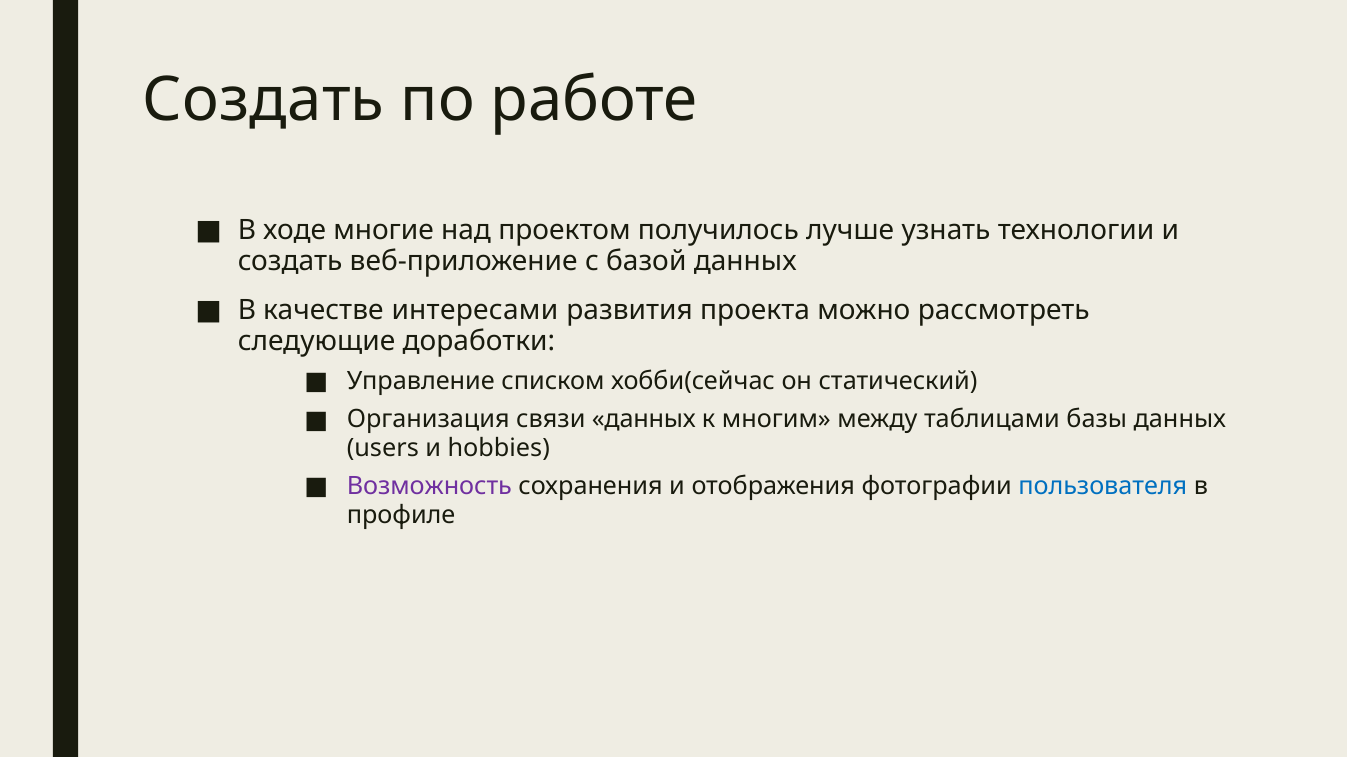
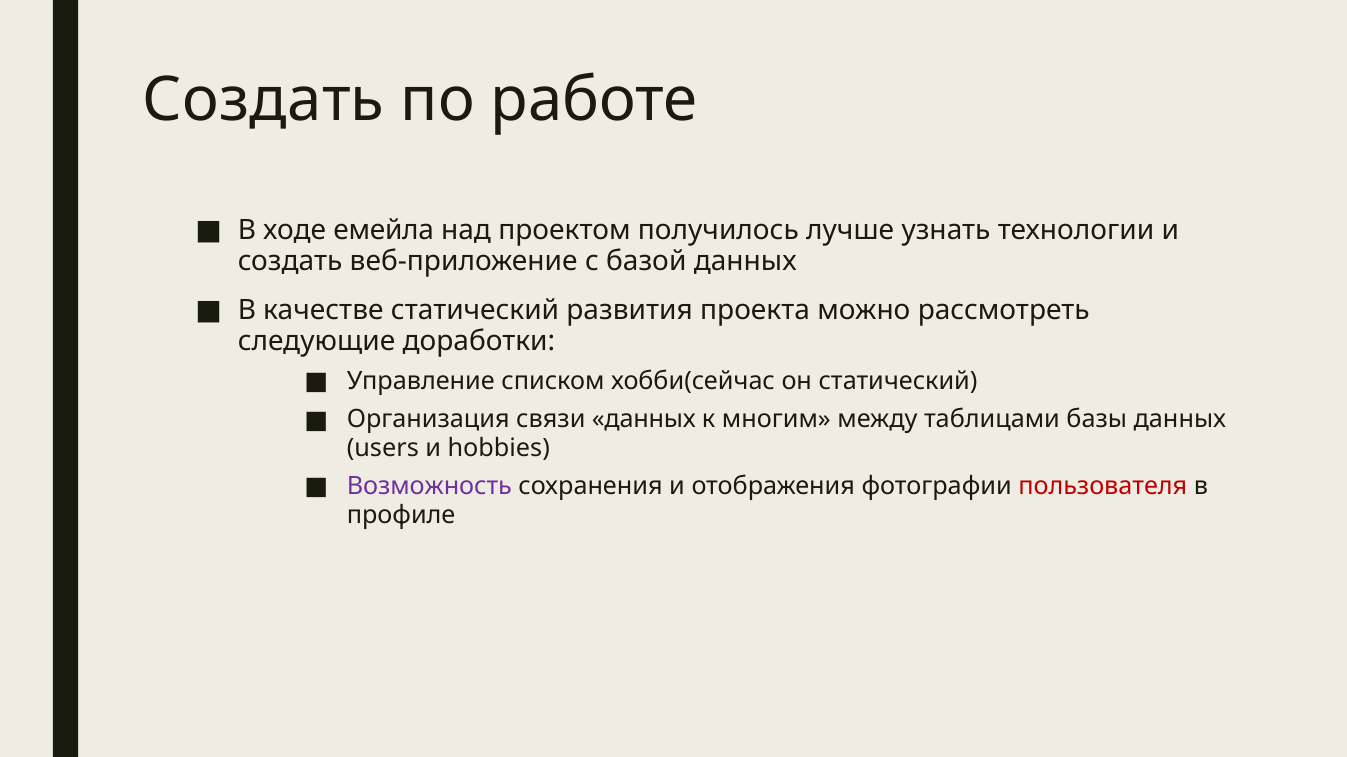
многие: многие -> емейла (384, 230)
качестве интересами: интересами -> статический (475, 310)
пользователя colour: blue -> red (1103, 487)
